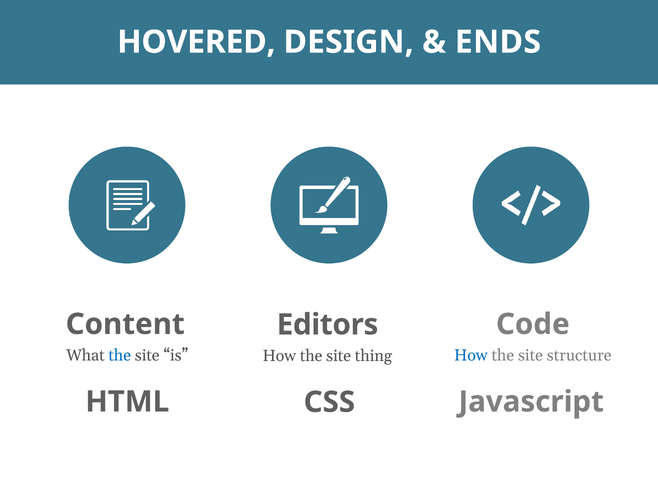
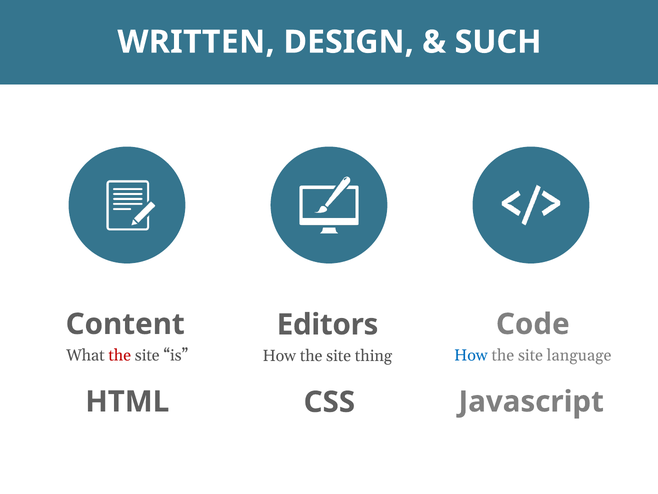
HOVERED: HOVERED -> WRITTEN (196, 42)
ENDS: ENDS -> SUCH (498, 42)
the colour: blue -> red (120, 355)
structure: structure -> language (579, 355)
